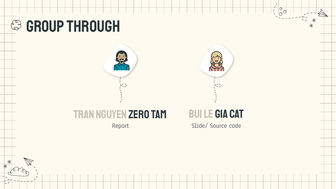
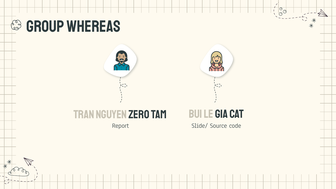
THROUGH: THROUGH -> WHEREAS (94, 26)
